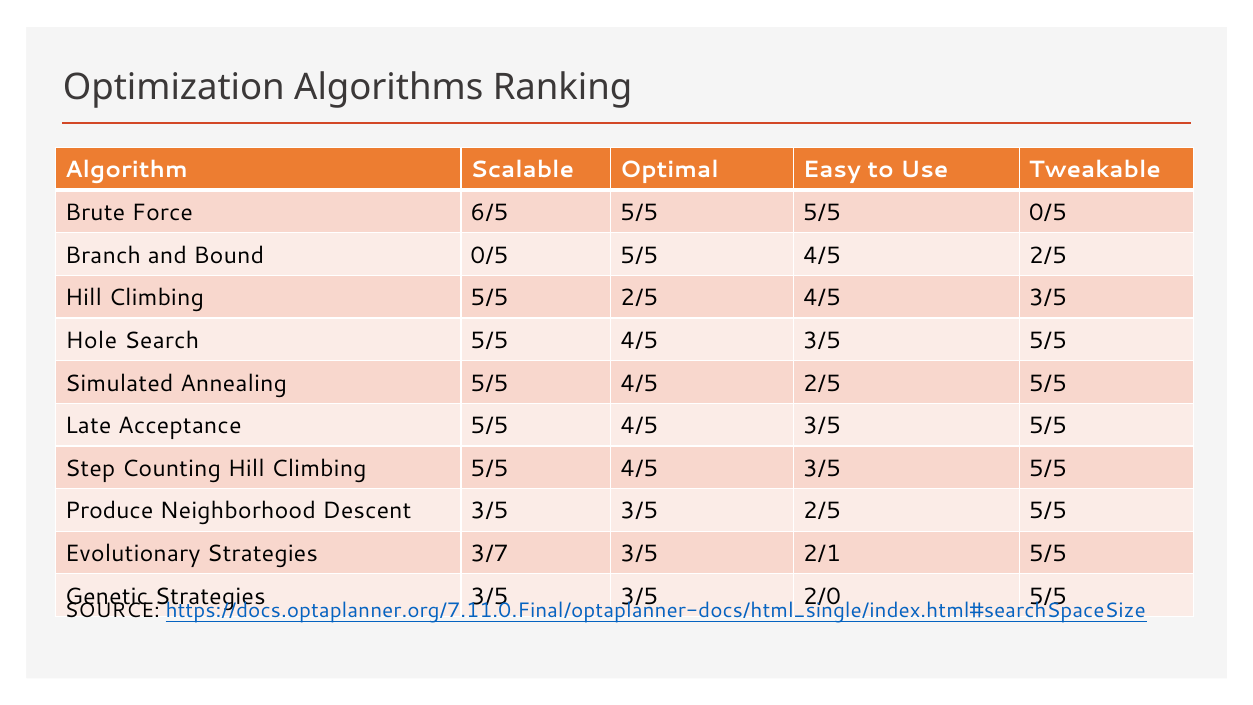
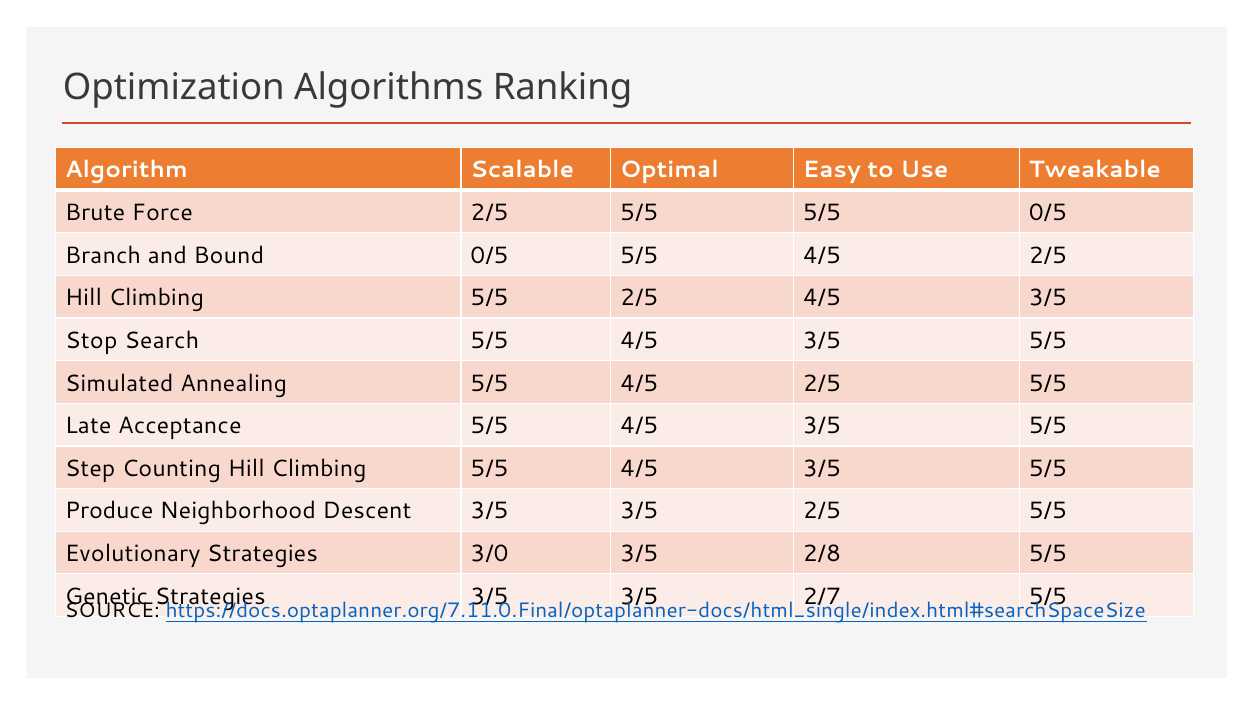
Force 6/5: 6/5 -> 2/5 (489, 213)
Hole: Hole -> Stop (91, 341)
3/7: 3/7 -> 3/0 (489, 554)
2/1: 2/1 -> 2/8 (822, 554)
2/0: 2/0 -> 2/7 (822, 596)
